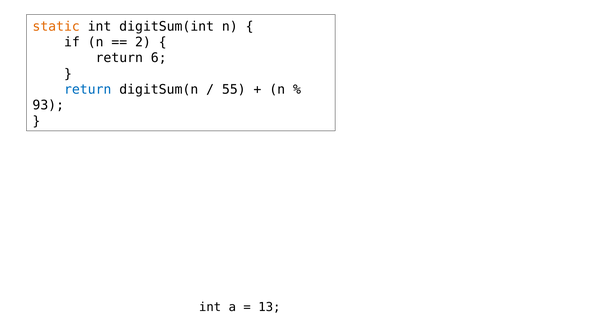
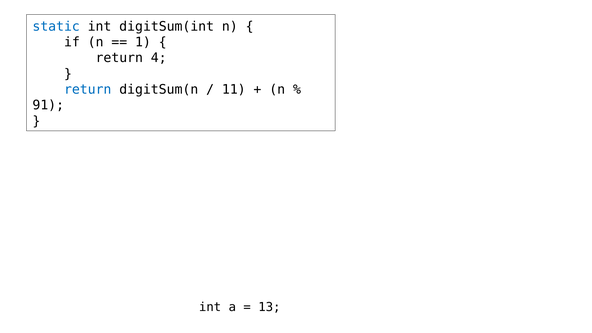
static colour: orange -> blue (56, 26)
2: 2 -> 1 (143, 42)
6: 6 -> 4 (159, 58)
55: 55 -> 11 (234, 89)
93: 93 -> 91 (48, 105)
